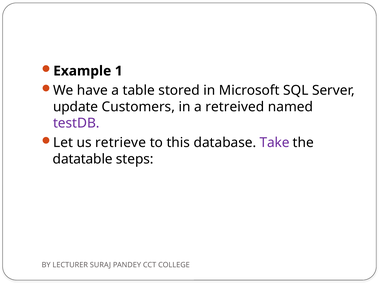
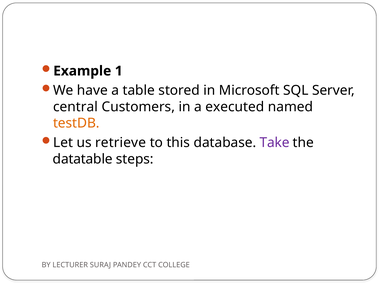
update: update -> central (76, 107)
retreived: retreived -> executed (235, 107)
testDB colour: purple -> orange (76, 123)
